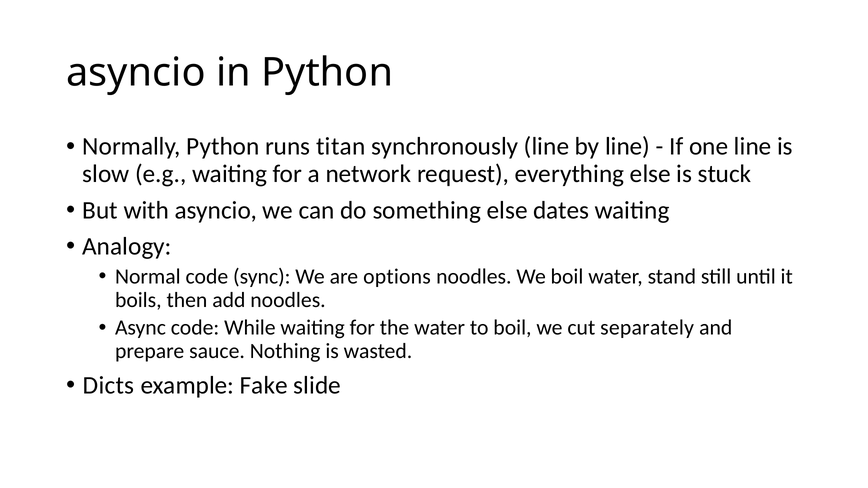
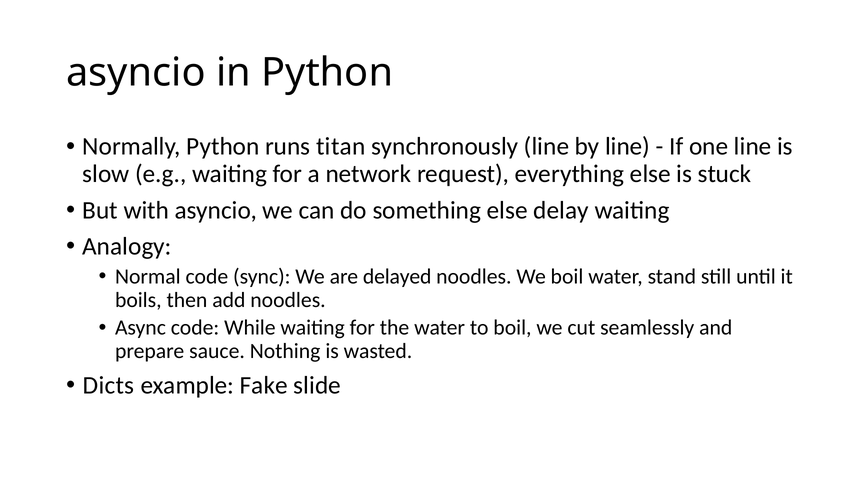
dates: dates -> delay (561, 210)
options: options -> delayed (397, 277)
separately: separately -> seamlessly (647, 328)
